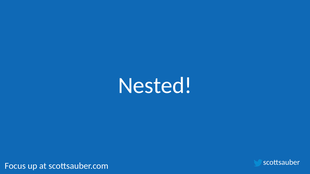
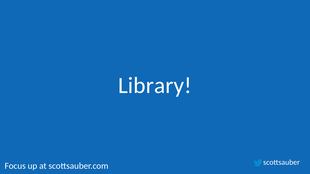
Nested: Nested -> Library (155, 86)
